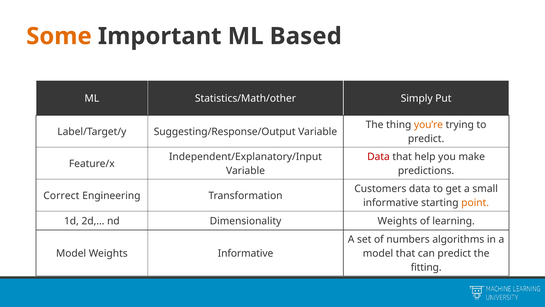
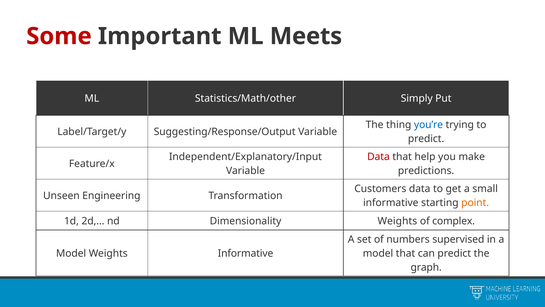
Some colour: orange -> red (59, 36)
Based: Based -> Meets (306, 36)
you’re colour: orange -> blue (429, 125)
Correct: Correct -> Unseen (61, 195)
learning: learning -> complex (454, 221)
algorithms: algorithms -> supervised (458, 239)
fitting: fitting -> graph (426, 267)
